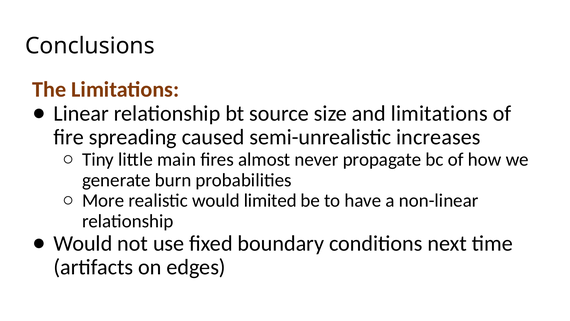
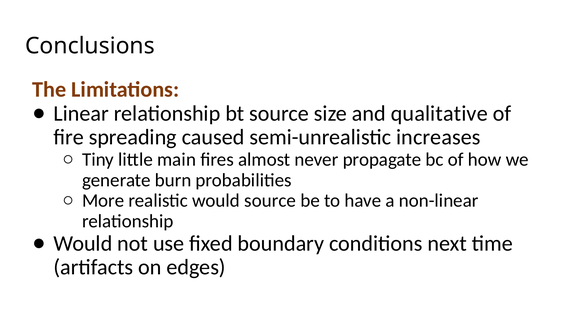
and limitations: limitations -> qualitative (439, 113)
would limited: limited -> source (270, 200)
